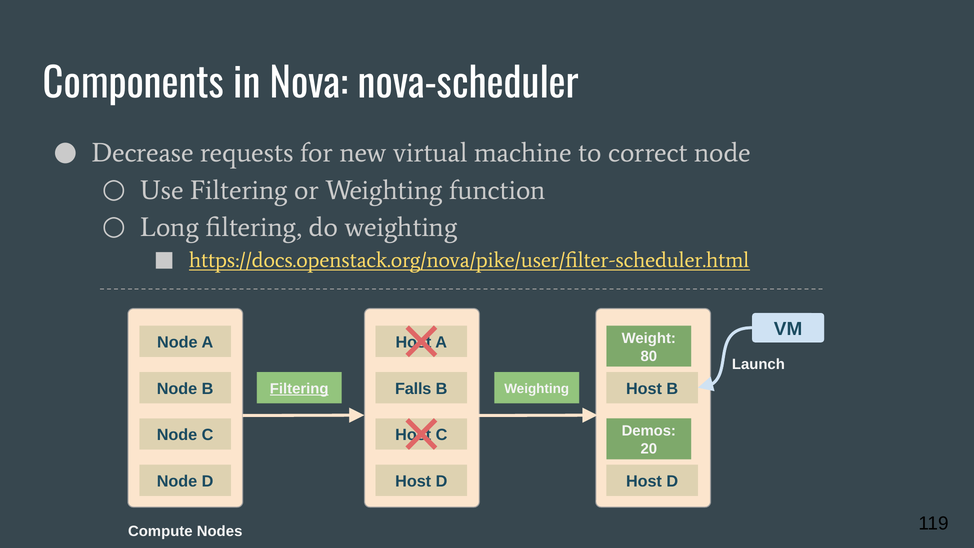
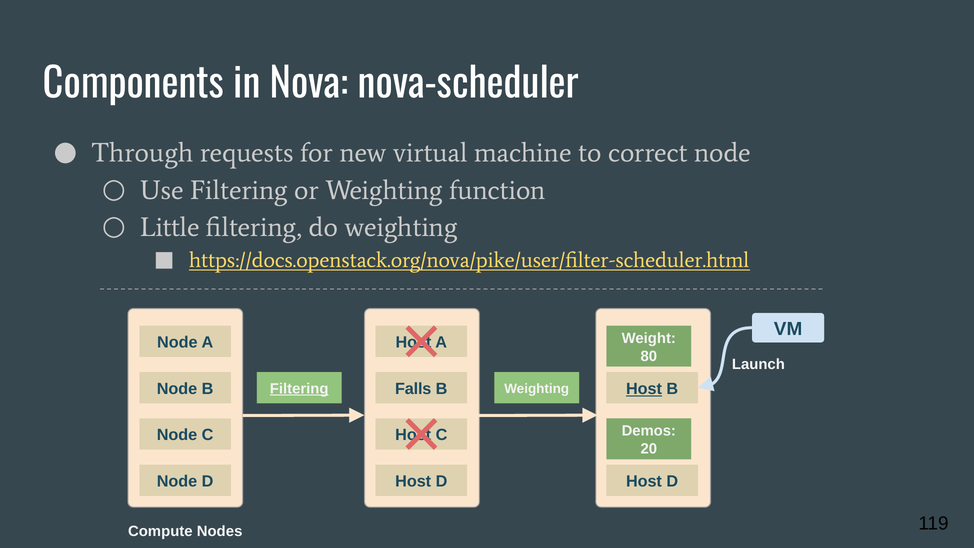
Decrease: Decrease -> Through (142, 153)
Long: Long -> Little (170, 227)
Host underline: none -> present (644, 389)
